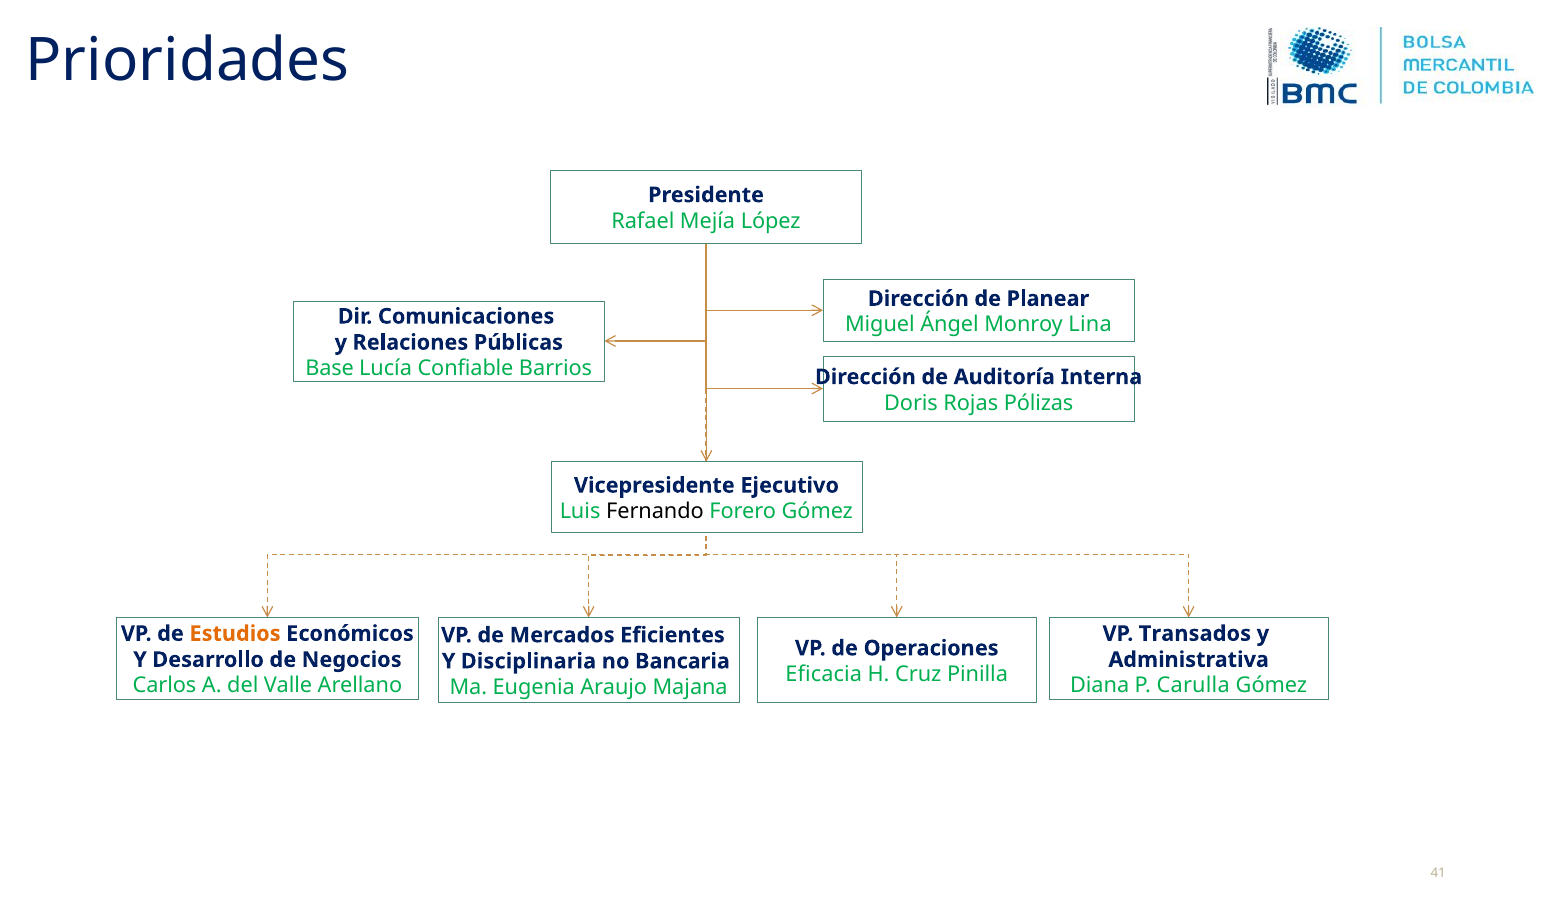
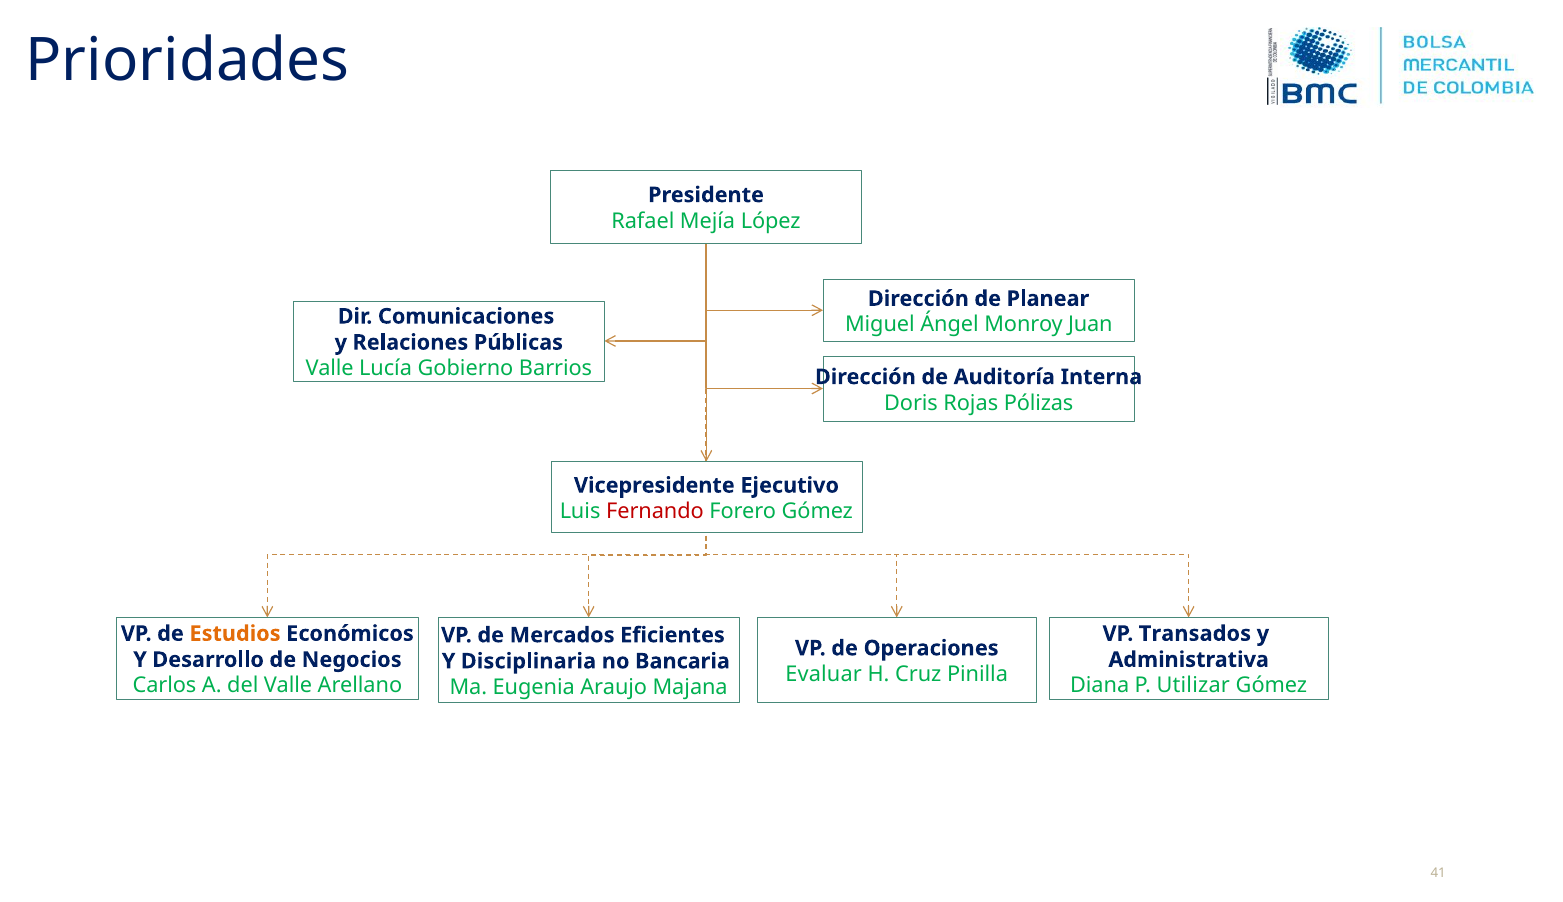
Lina: Lina -> Juan (1090, 325)
Base: Base -> Valle (330, 369)
Confiable: Confiable -> Gobierno (466, 369)
Fernando colour: black -> red (655, 512)
Eficacia: Eficacia -> Evaluar (824, 674)
Carulla: Carulla -> Utilizar (1193, 686)
